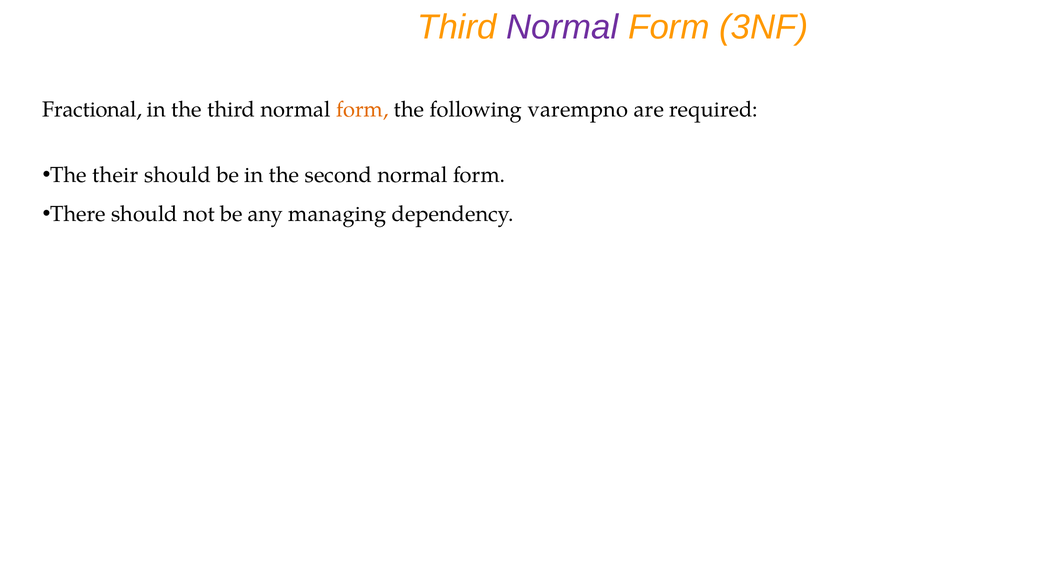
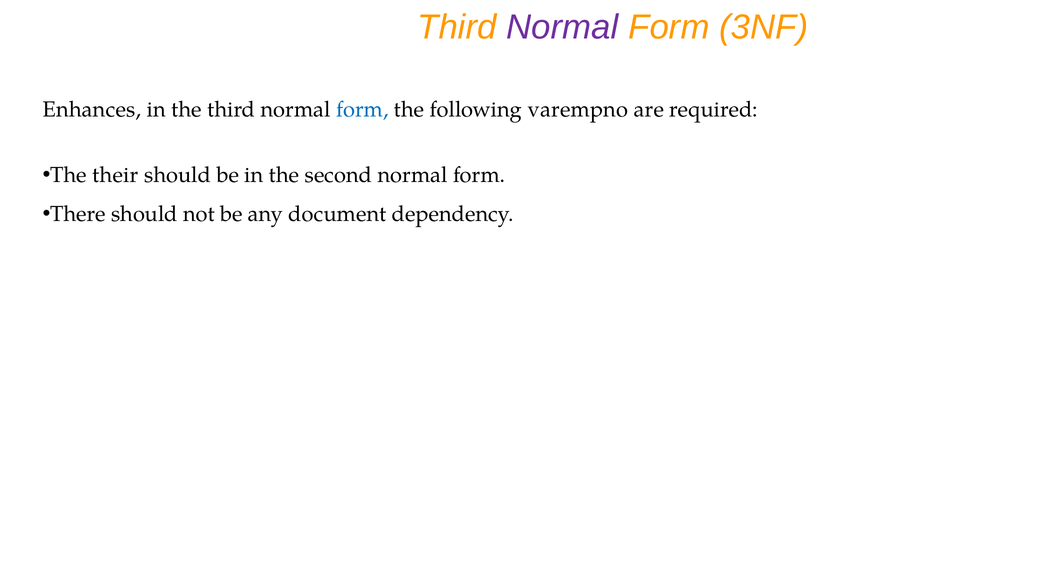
Fractional: Fractional -> Enhances (92, 110)
form colour: orange -> blue (362, 110)
managing: managing -> document (337, 214)
